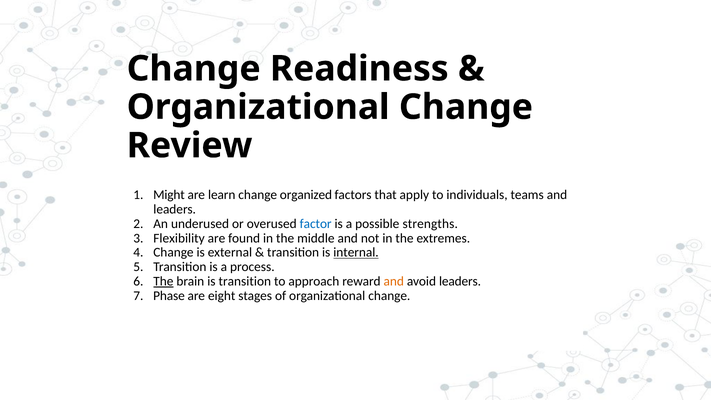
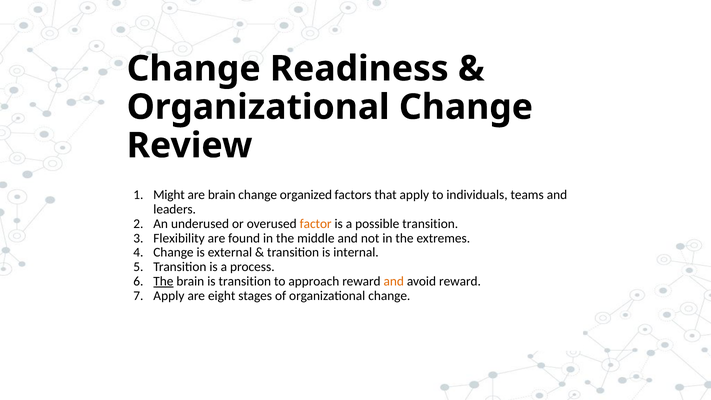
are learn: learn -> brain (222, 195)
factor colour: blue -> orange (316, 224)
possible strengths: strengths -> transition (430, 224)
internal underline: present -> none (356, 253)
avoid leaders: leaders -> reward (460, 281)
Phase: Phase -> Apply (169, 296)
